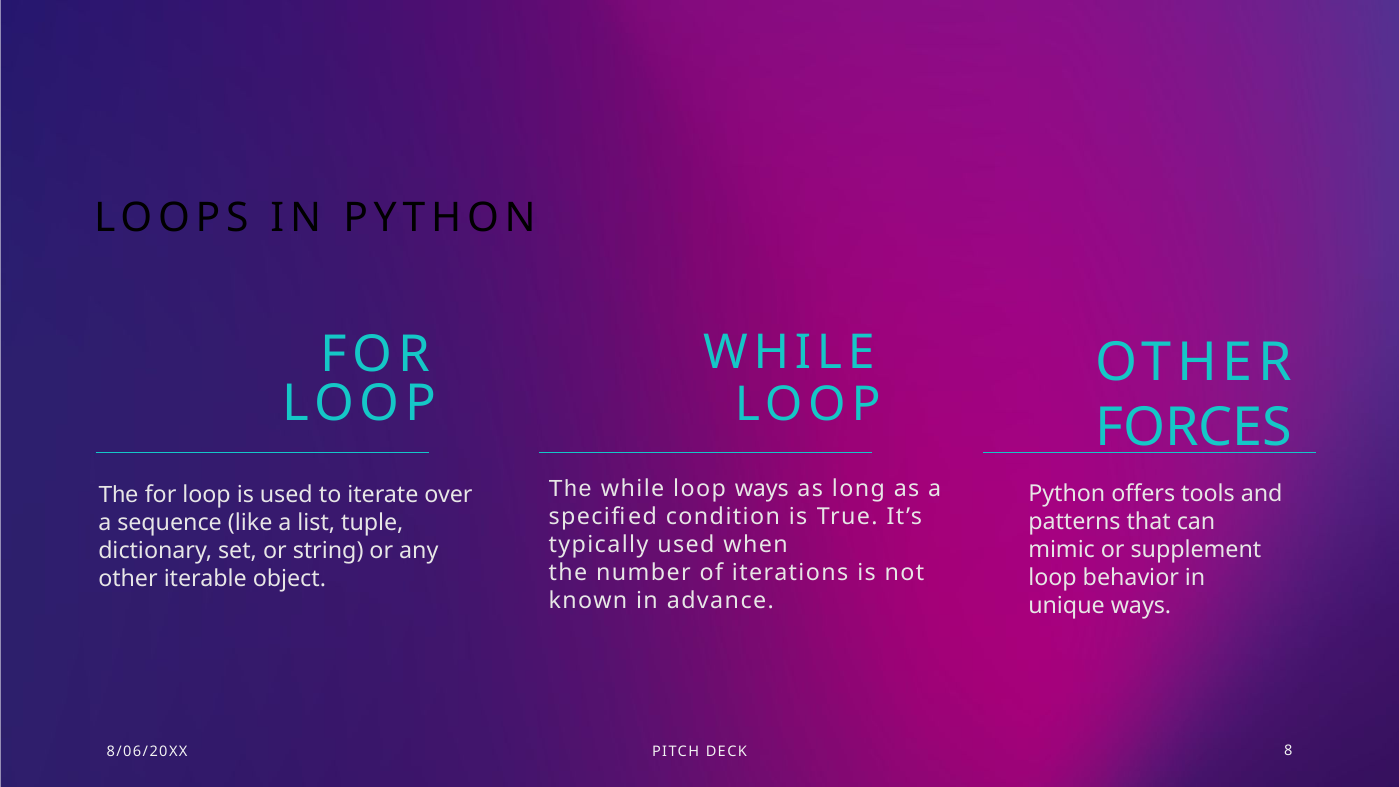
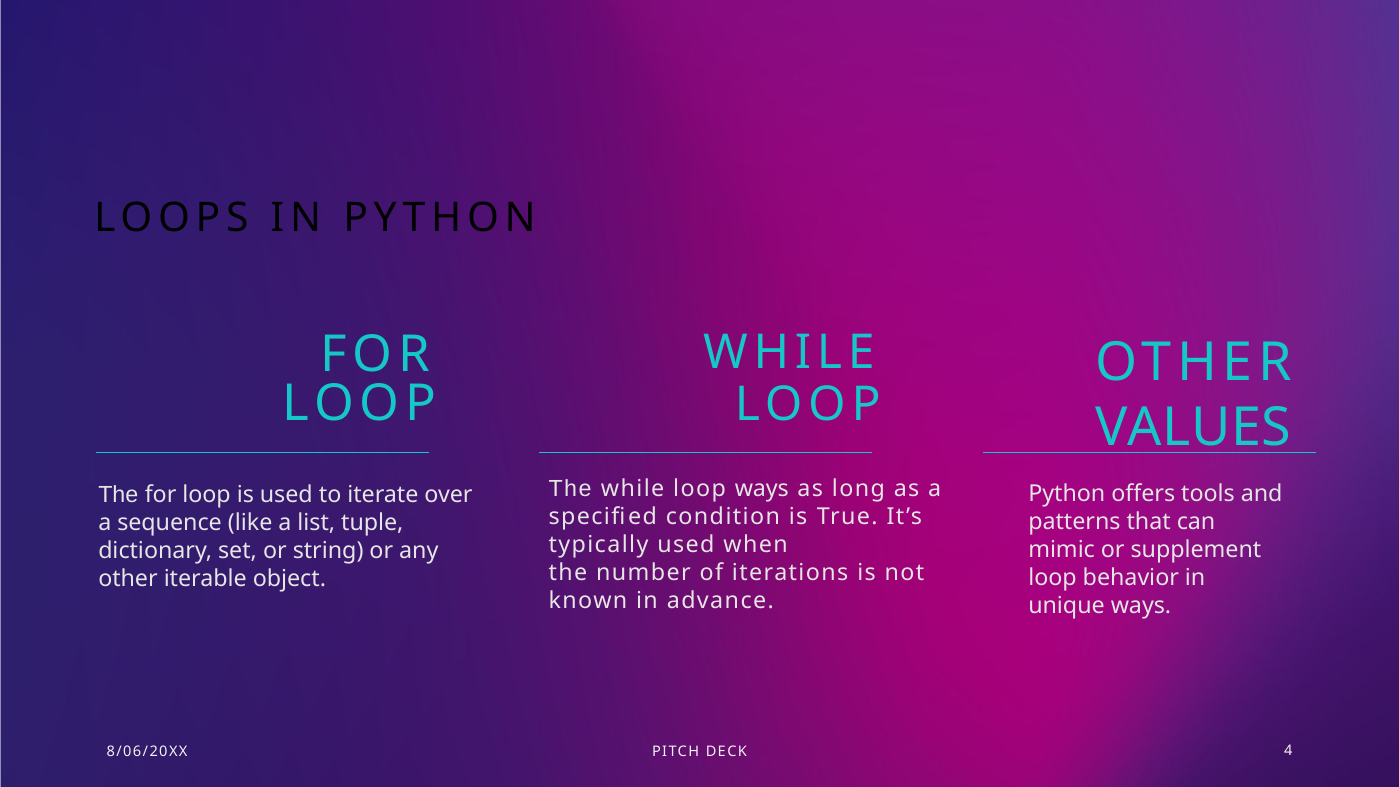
FORCES: FORCES -> VALUES (1193, 428)
8: 8 -> 4 (1288, 750)
